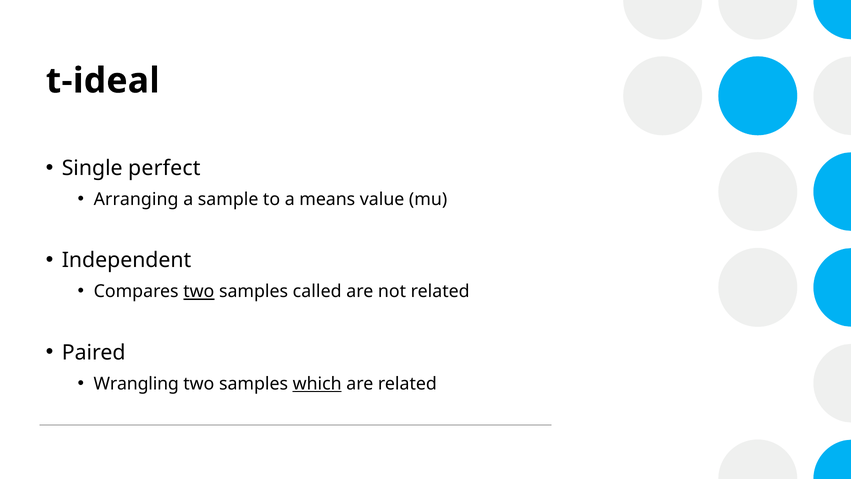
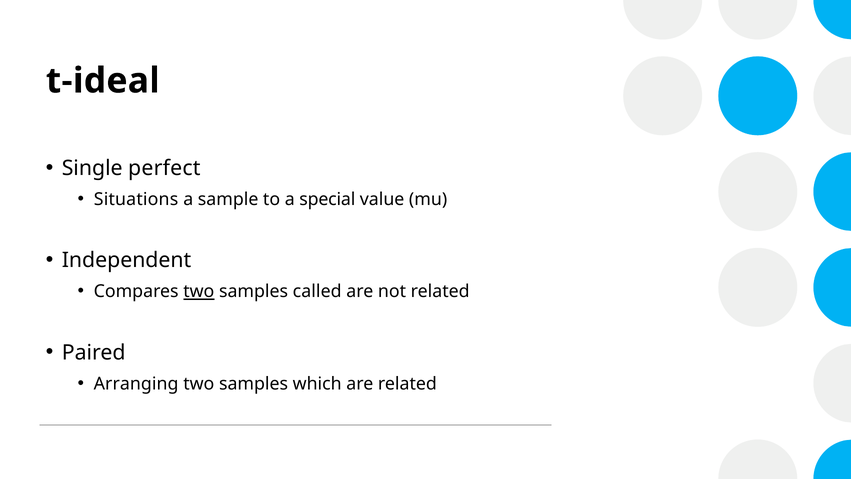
Arranging: Arranging -> Situations (136, 199)
means: means -> special (327, 199)
Wrangling: Wrangling -> Arranging (136, 383)
which underline: present -> none (317, 383)
